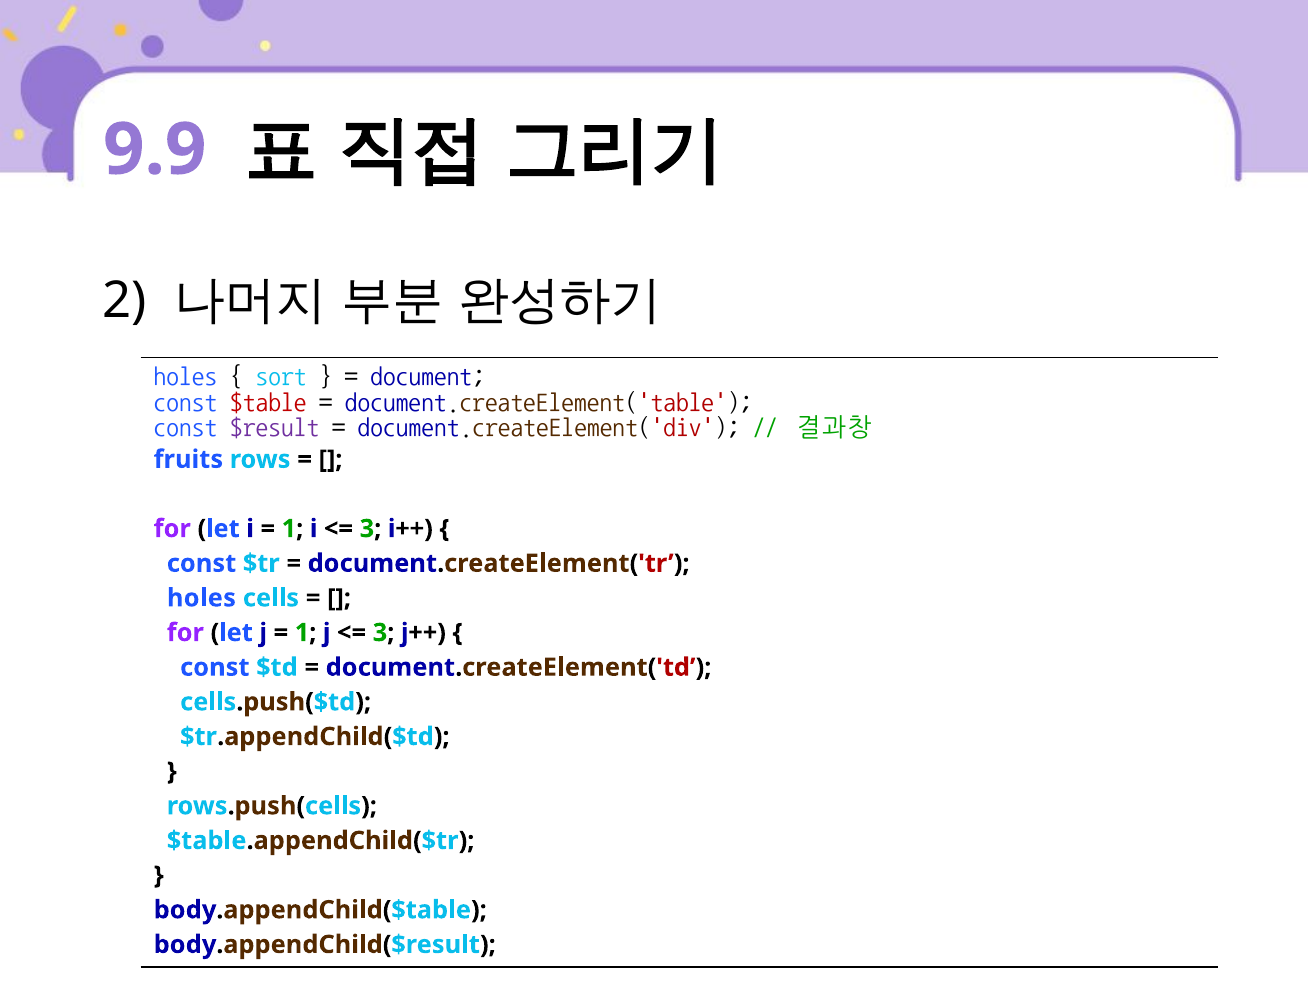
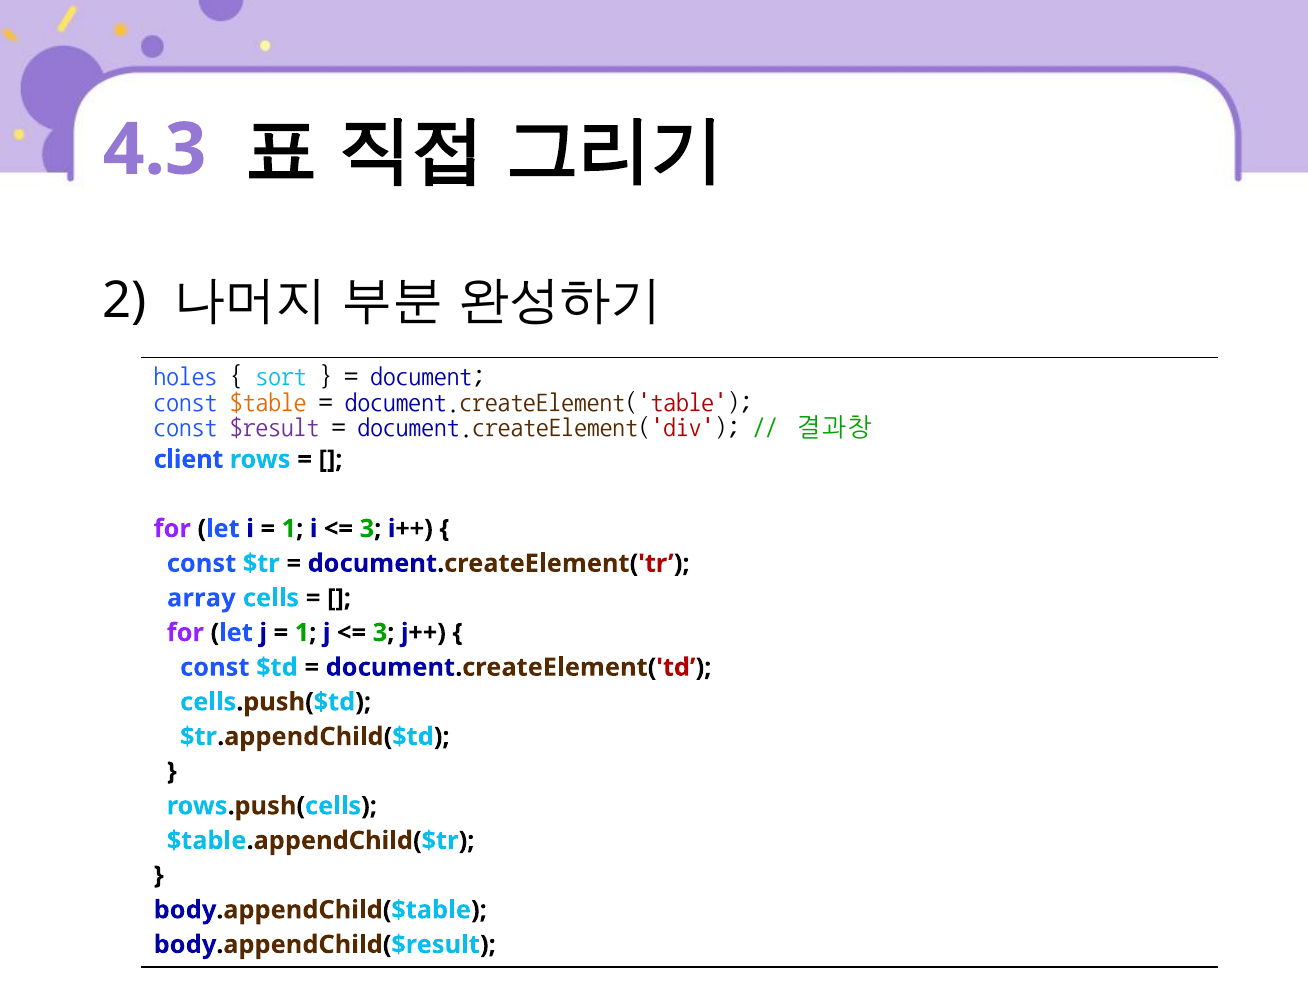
9.9: 9.9 -> 4.3 (155, 150)
$table colour: red -> orange (268, 402)
fruits: fruits -> client (189, 459)
holes: holes -> array (201, 598)
